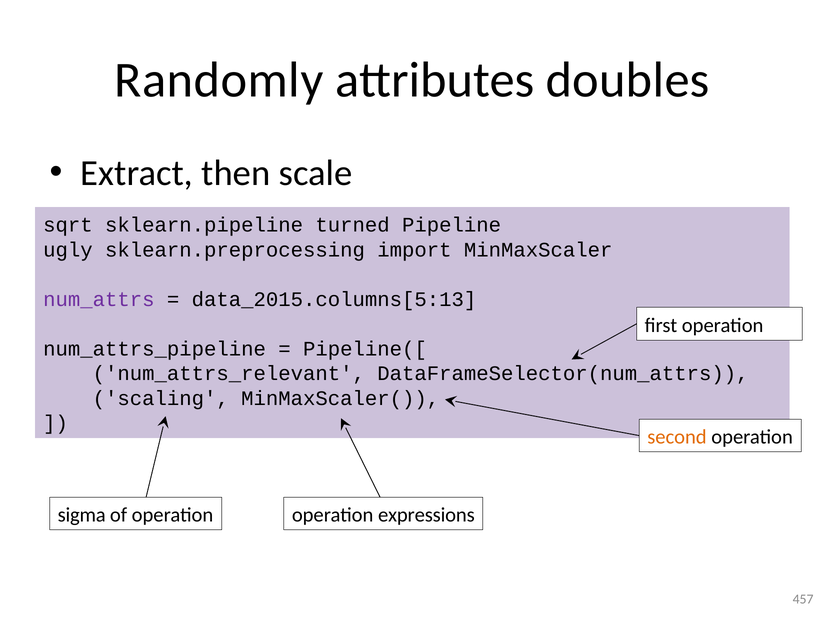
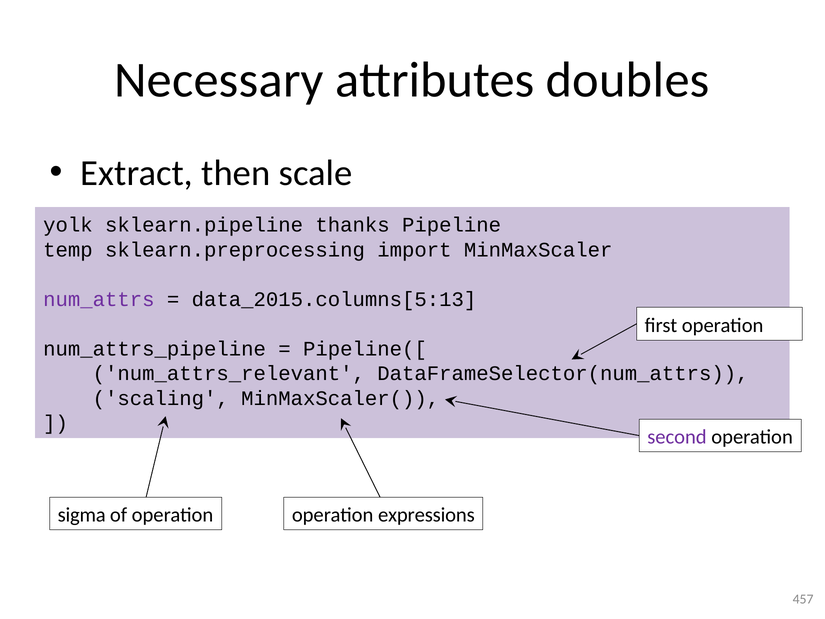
Randomly: Randomly -> Necessary (219, 80)
sqrt: sqrt -> yolk (68, 225)
turned: turned -> thanks (353, 225)
ugly: ugly -> temp (68, 250)
second colour: orange -> purple (677, 437)
